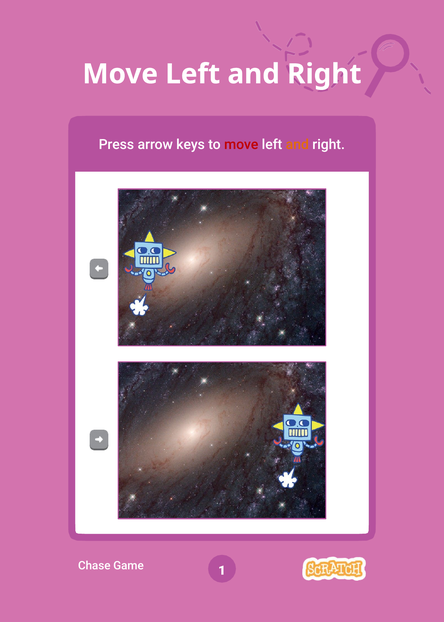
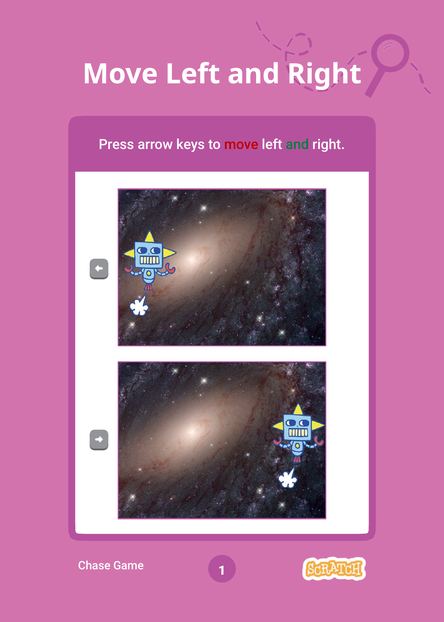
and colour: orange -> green (297, 145)
